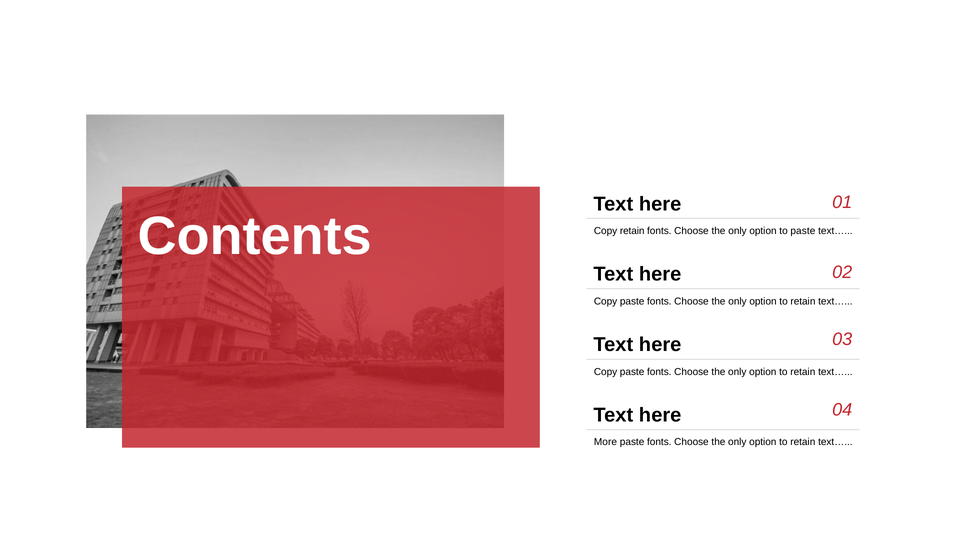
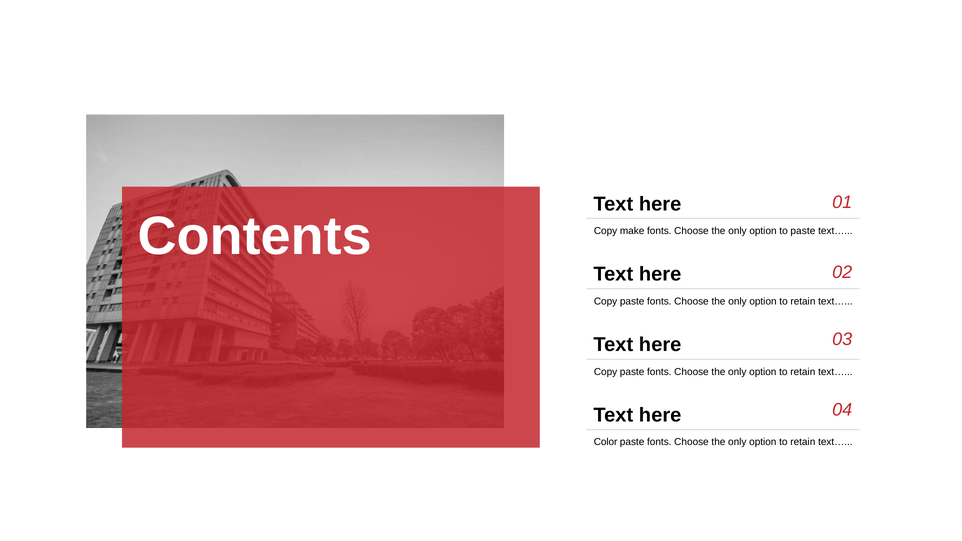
Copy retain: retain -> make (632, 231)
More: More -> Color (606, 442)
